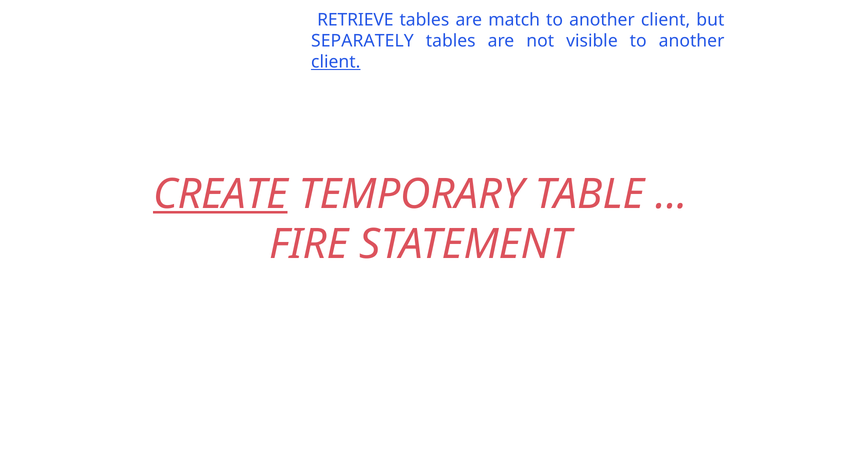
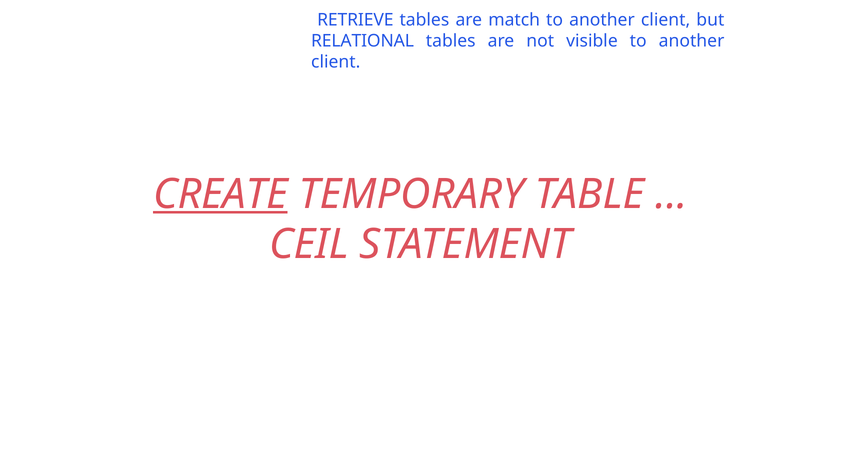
SEPARATELY: SEPARATELY -> RELATIONAL (363, 41)
client underline: present -> none (336, 62)
FIRE: FIRE -> CEIL (309, 245)
